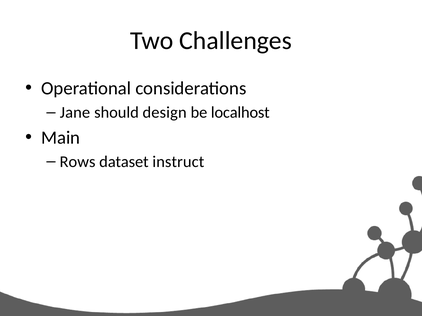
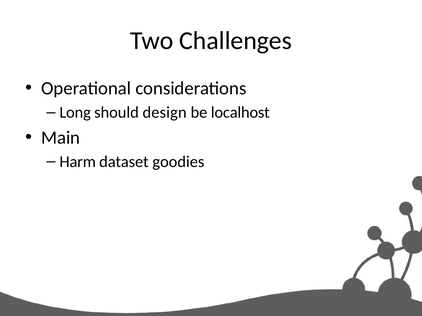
Jane: Jane -> Long (75, 113)
Rows: Rows -> Harm (78, 162)
instruct: instruct -> goodies (178, 162)
